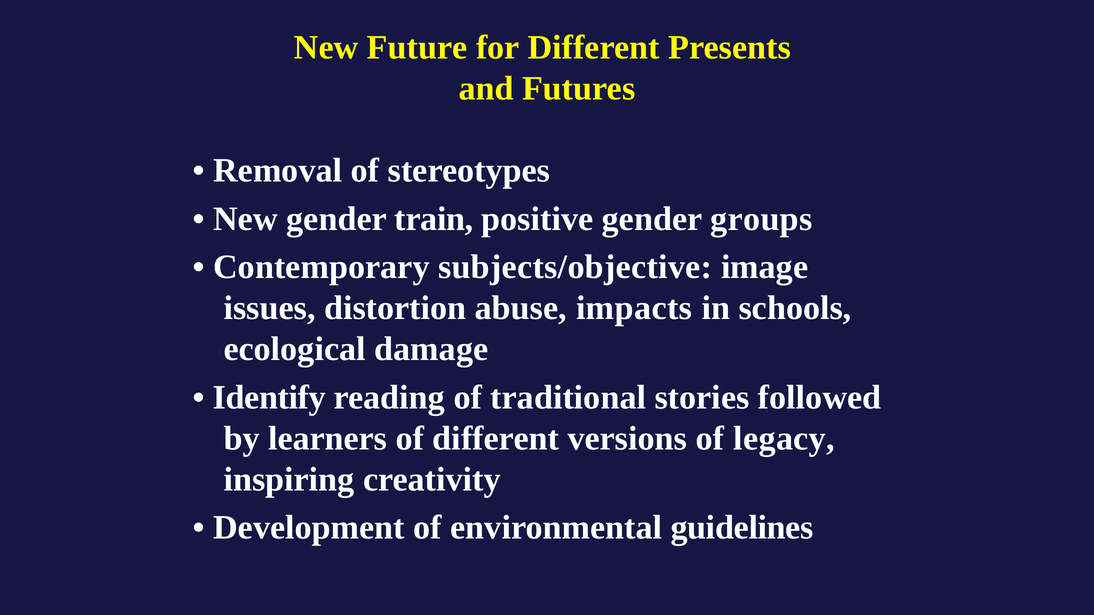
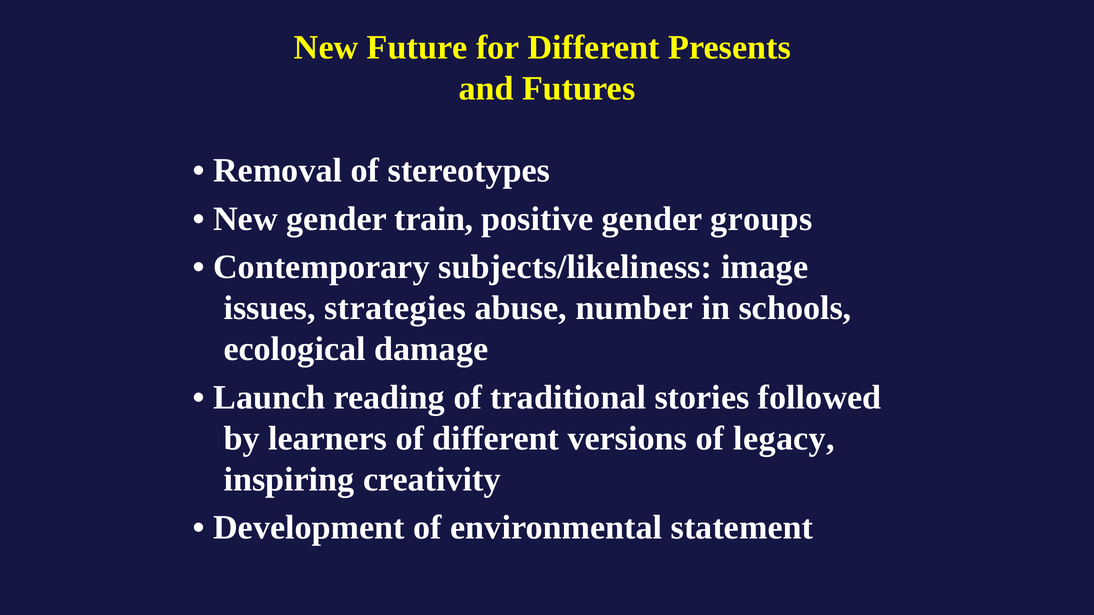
subjects/objective: subjects/objective -> subjects/likeliness (575, 267)
distortion: distortion -> strategies (395, 308)
impacts: impacts -> number (634, 308)
Identify: Identify -> Launch (269, 398)
guidelines: guidelines -> statement (742, 528)
